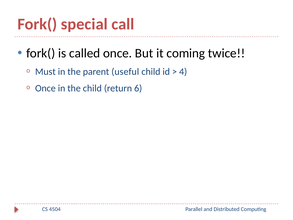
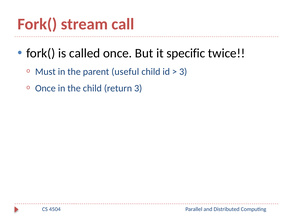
special: special -> stream (84, 24)
coming: coming -> specific (186, 53)
4: 4 -> 3 (183, 72)
return 6: 6 -> 3 (138, 88)
